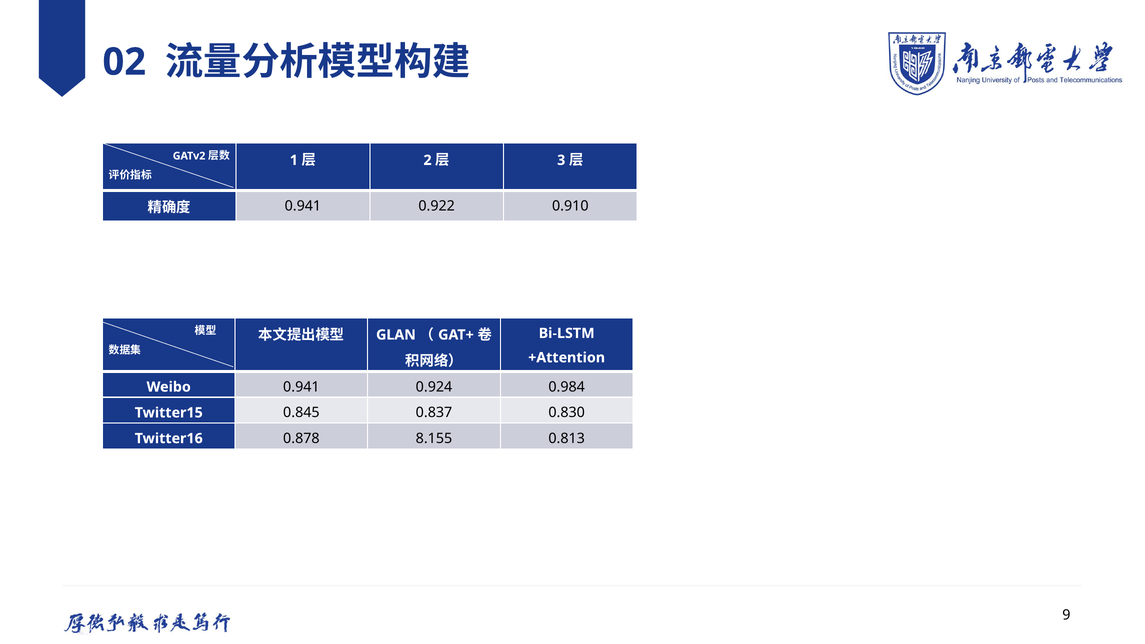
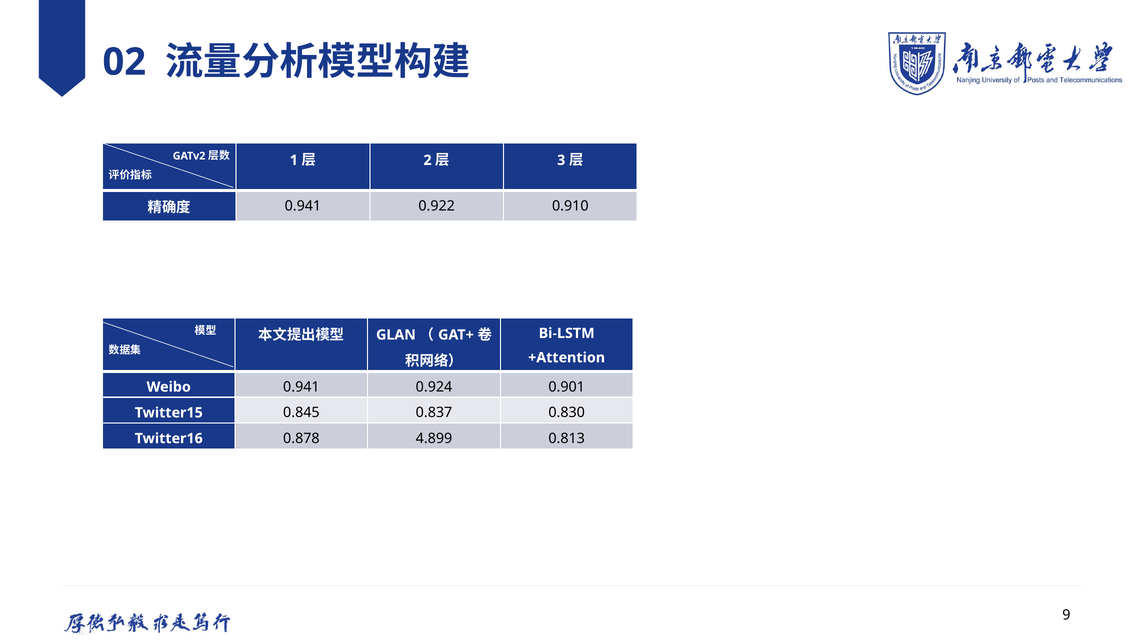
0.984: 0.984 -> 0.901 (567, 387)
8.155: 8.155 -> 4.899 (434, 439)
